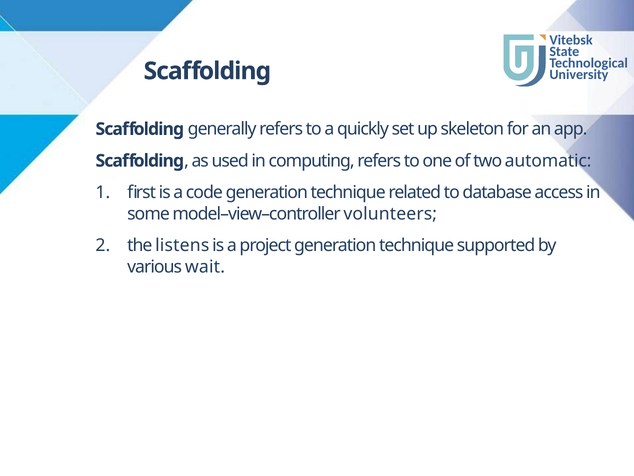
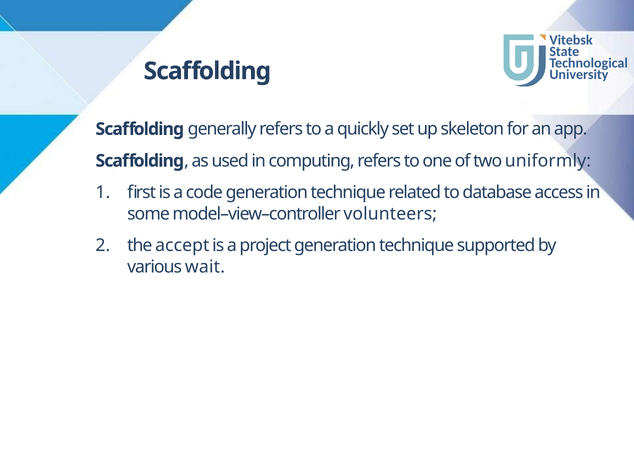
automatic: automatic -> uniformly (548, 161)
listens: listens -> accept (182, 245)
